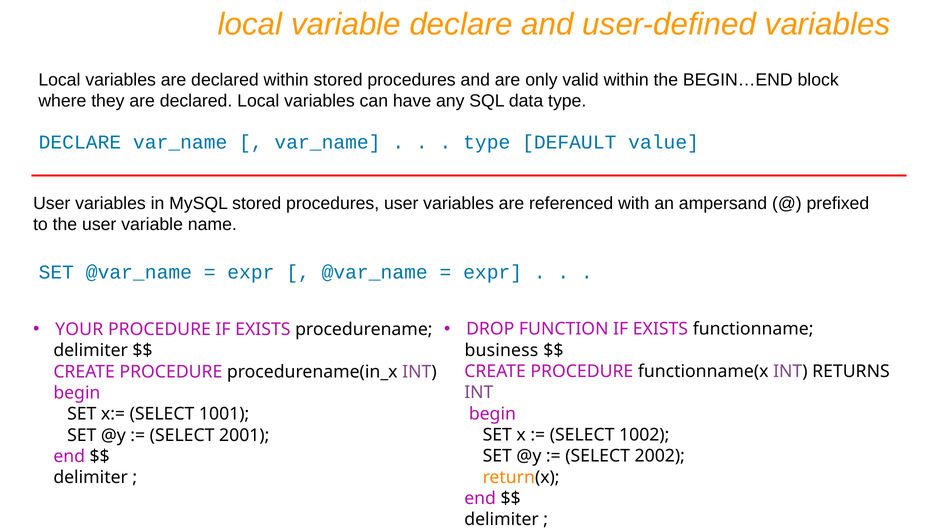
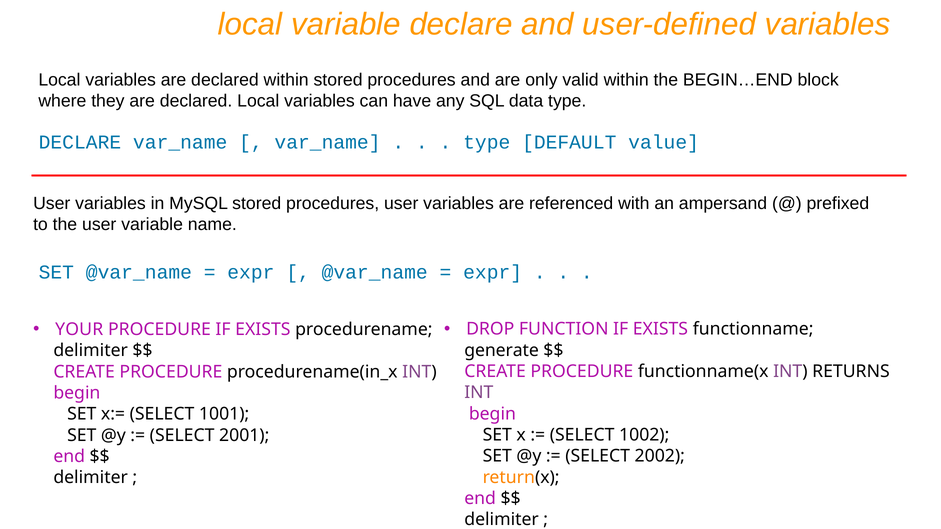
business: business -> generate (502, 351)
